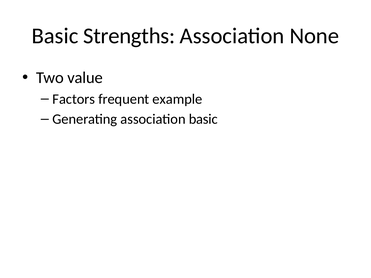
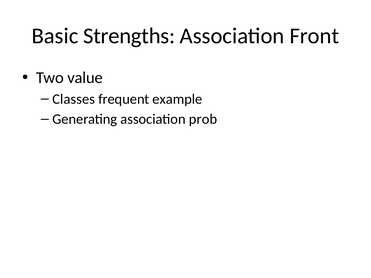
None: None -> Front (314, 36)
Factors: Factors -> Classes (74, 99)
association basic: basic -> prob (203, 119)
